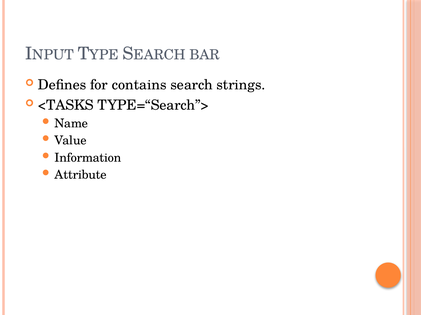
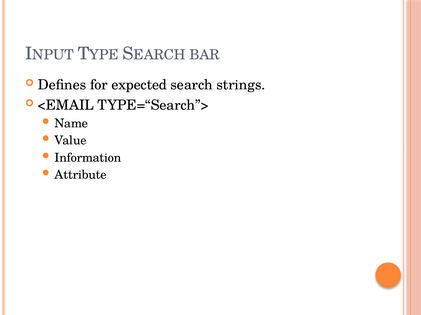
contains: contains -> expected (139, 85)
<TASKS: <TASKS -> <EMAIL (66, 106)
